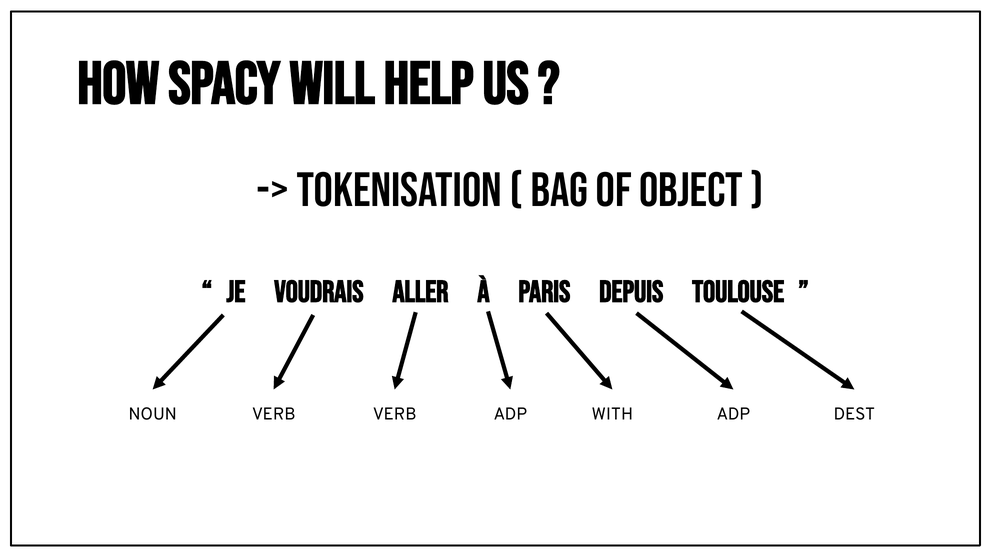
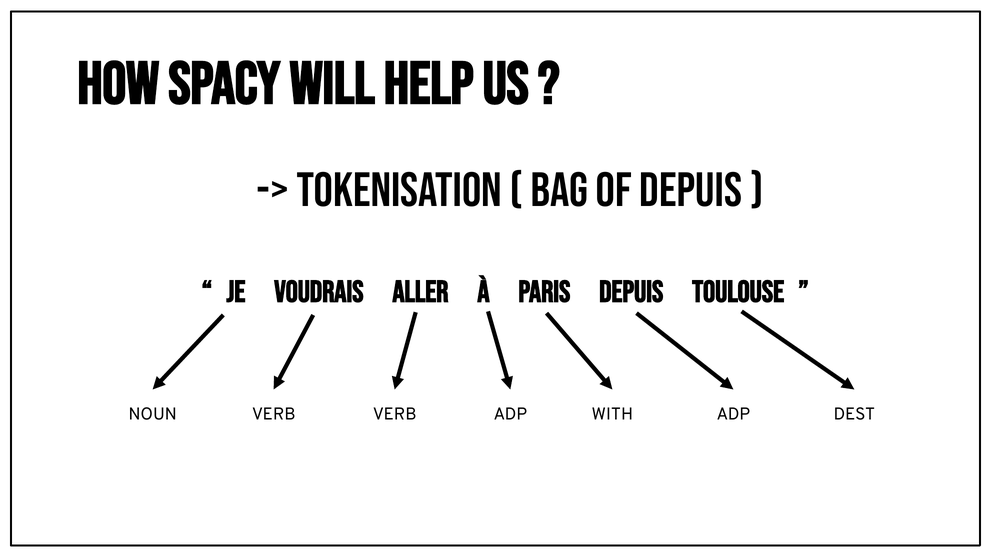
of object: object -> depuis (691, 191)
